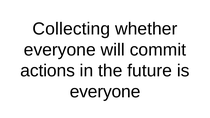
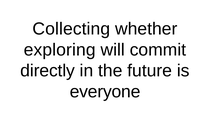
everyone: everyone -> exploring (60, 50)
actions: actions -> directly (48, 71)
